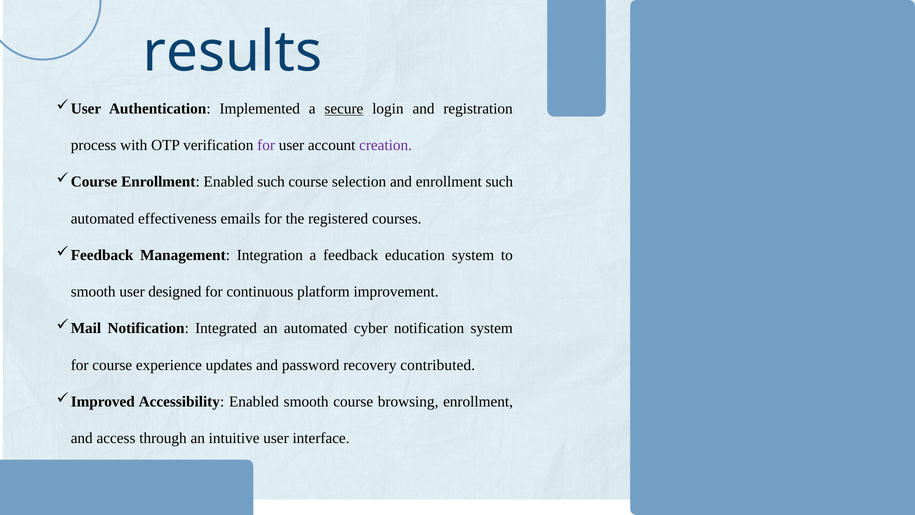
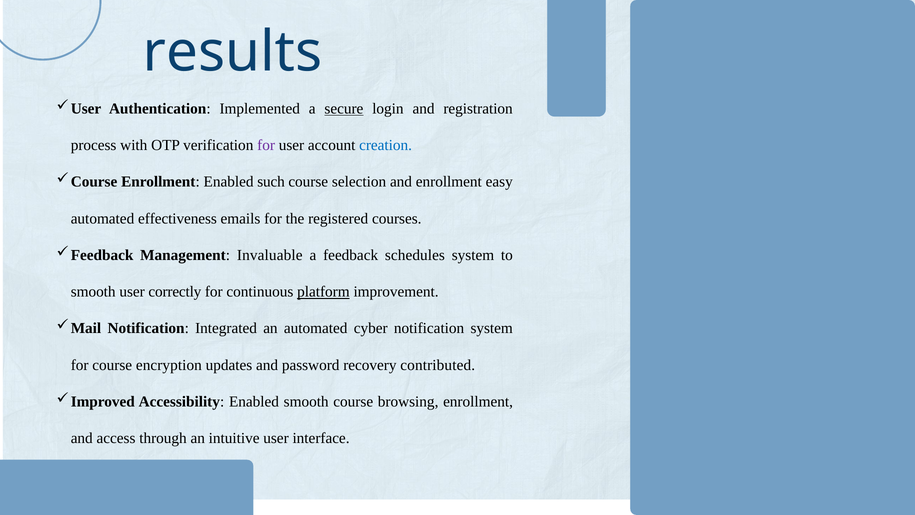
creation colour: purple -> blue (386, 145)
enrollment such: such -> easy (499, 182)
Integration: Integration -> Invaluable (270, 255)
education: education -> schedules (415, 255)
designed: designed -> correctly (175, 292)
platform underline: none -> present (323, 292)
experience: experience -> encryption (169, 365)
